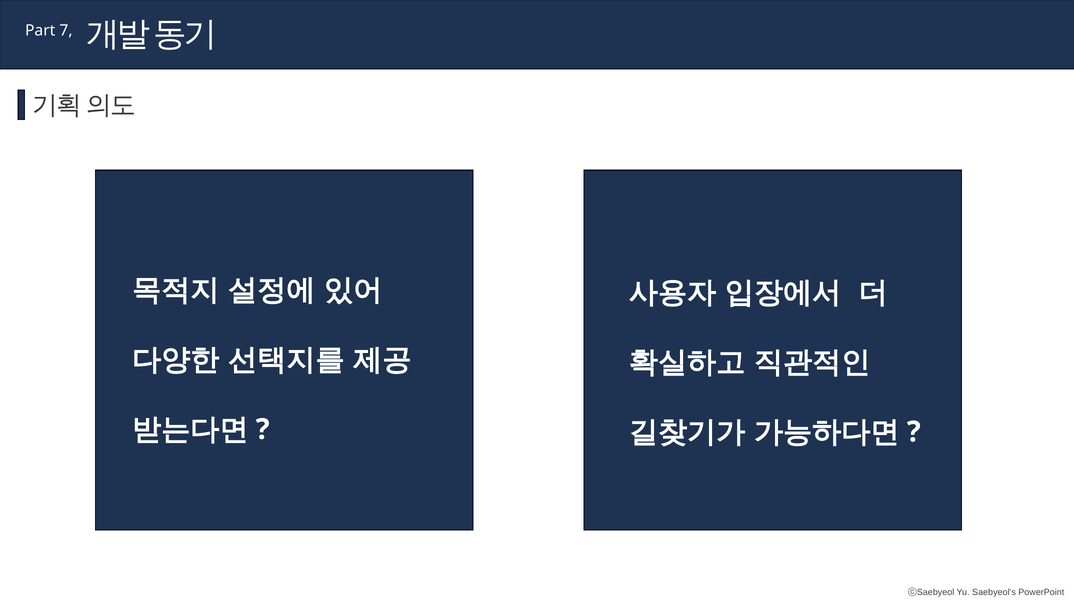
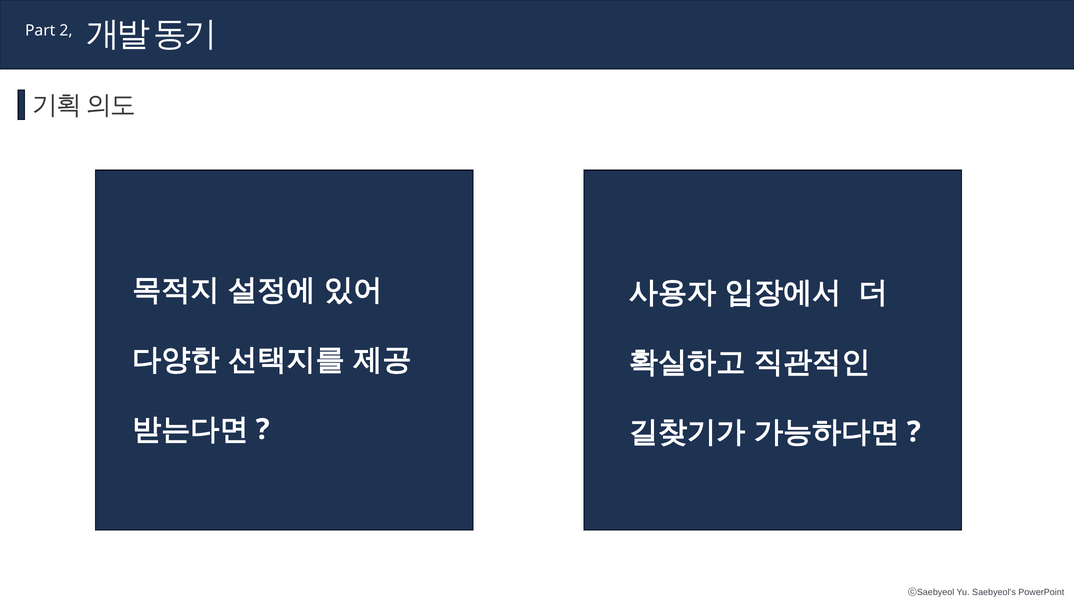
7: 7 -> 2 (66, 31)
